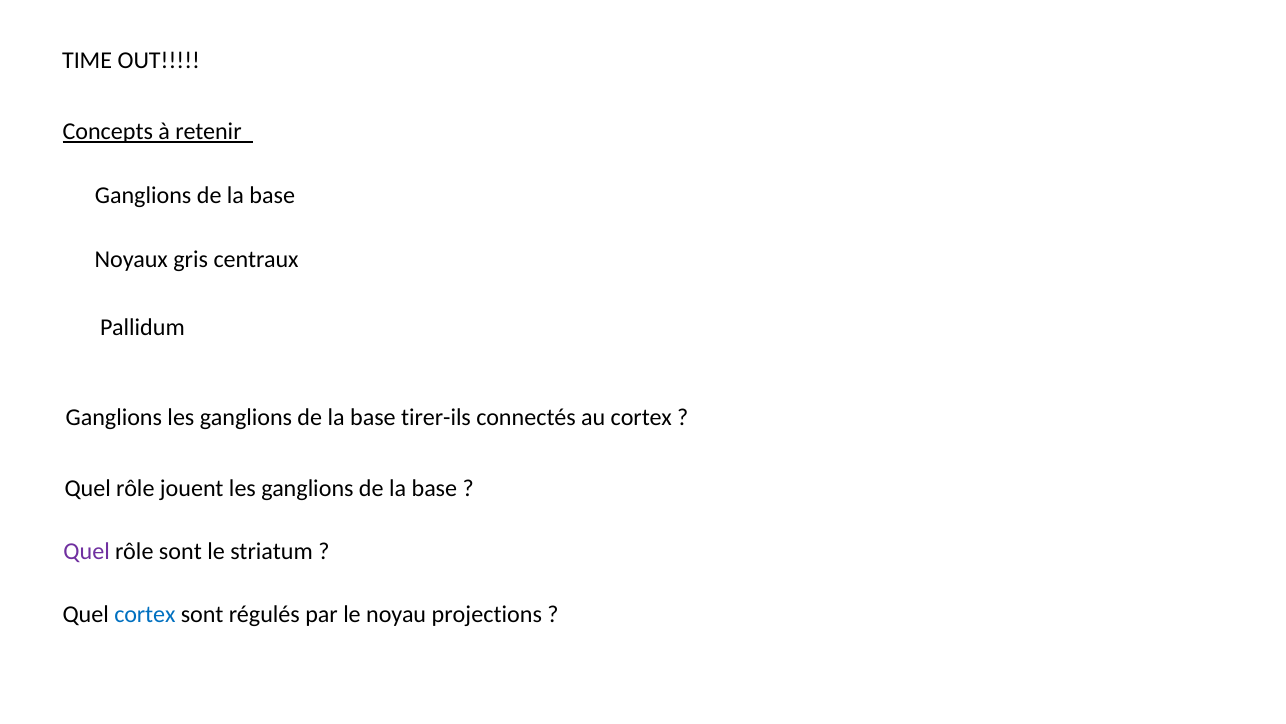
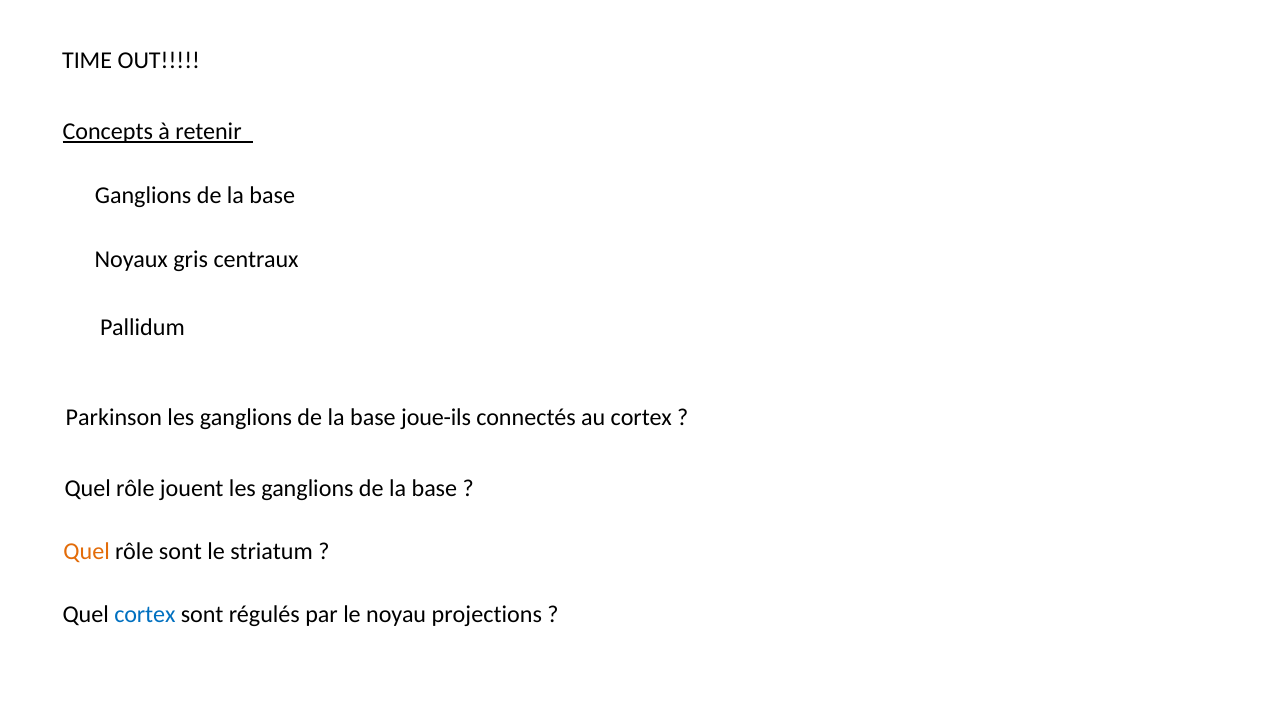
Ganglions: Ganglions -> Parkinson (114, 417)
tirer-ils: tirer-ils -> joue-ils (436, 417)
Quel colour: purple -> orange (87, 551)
